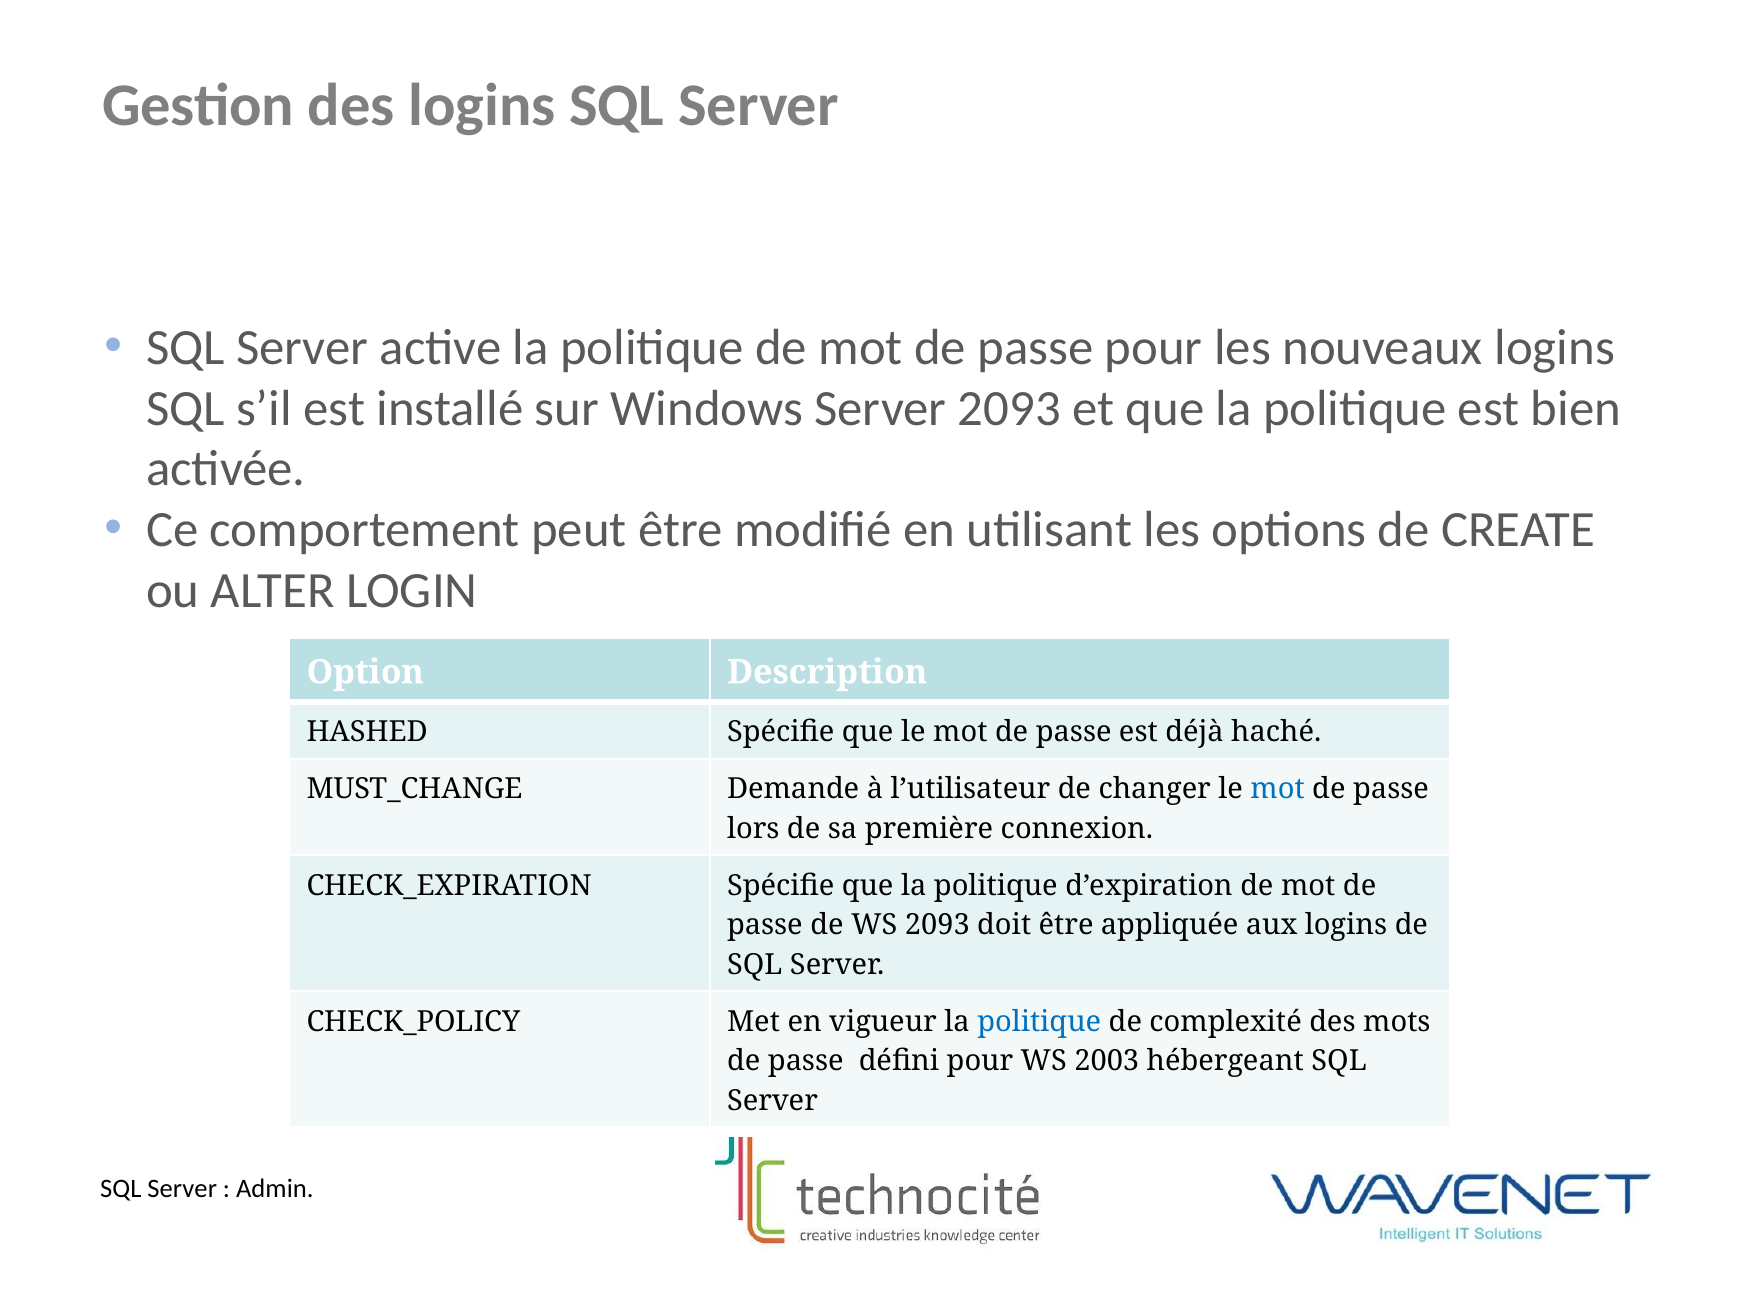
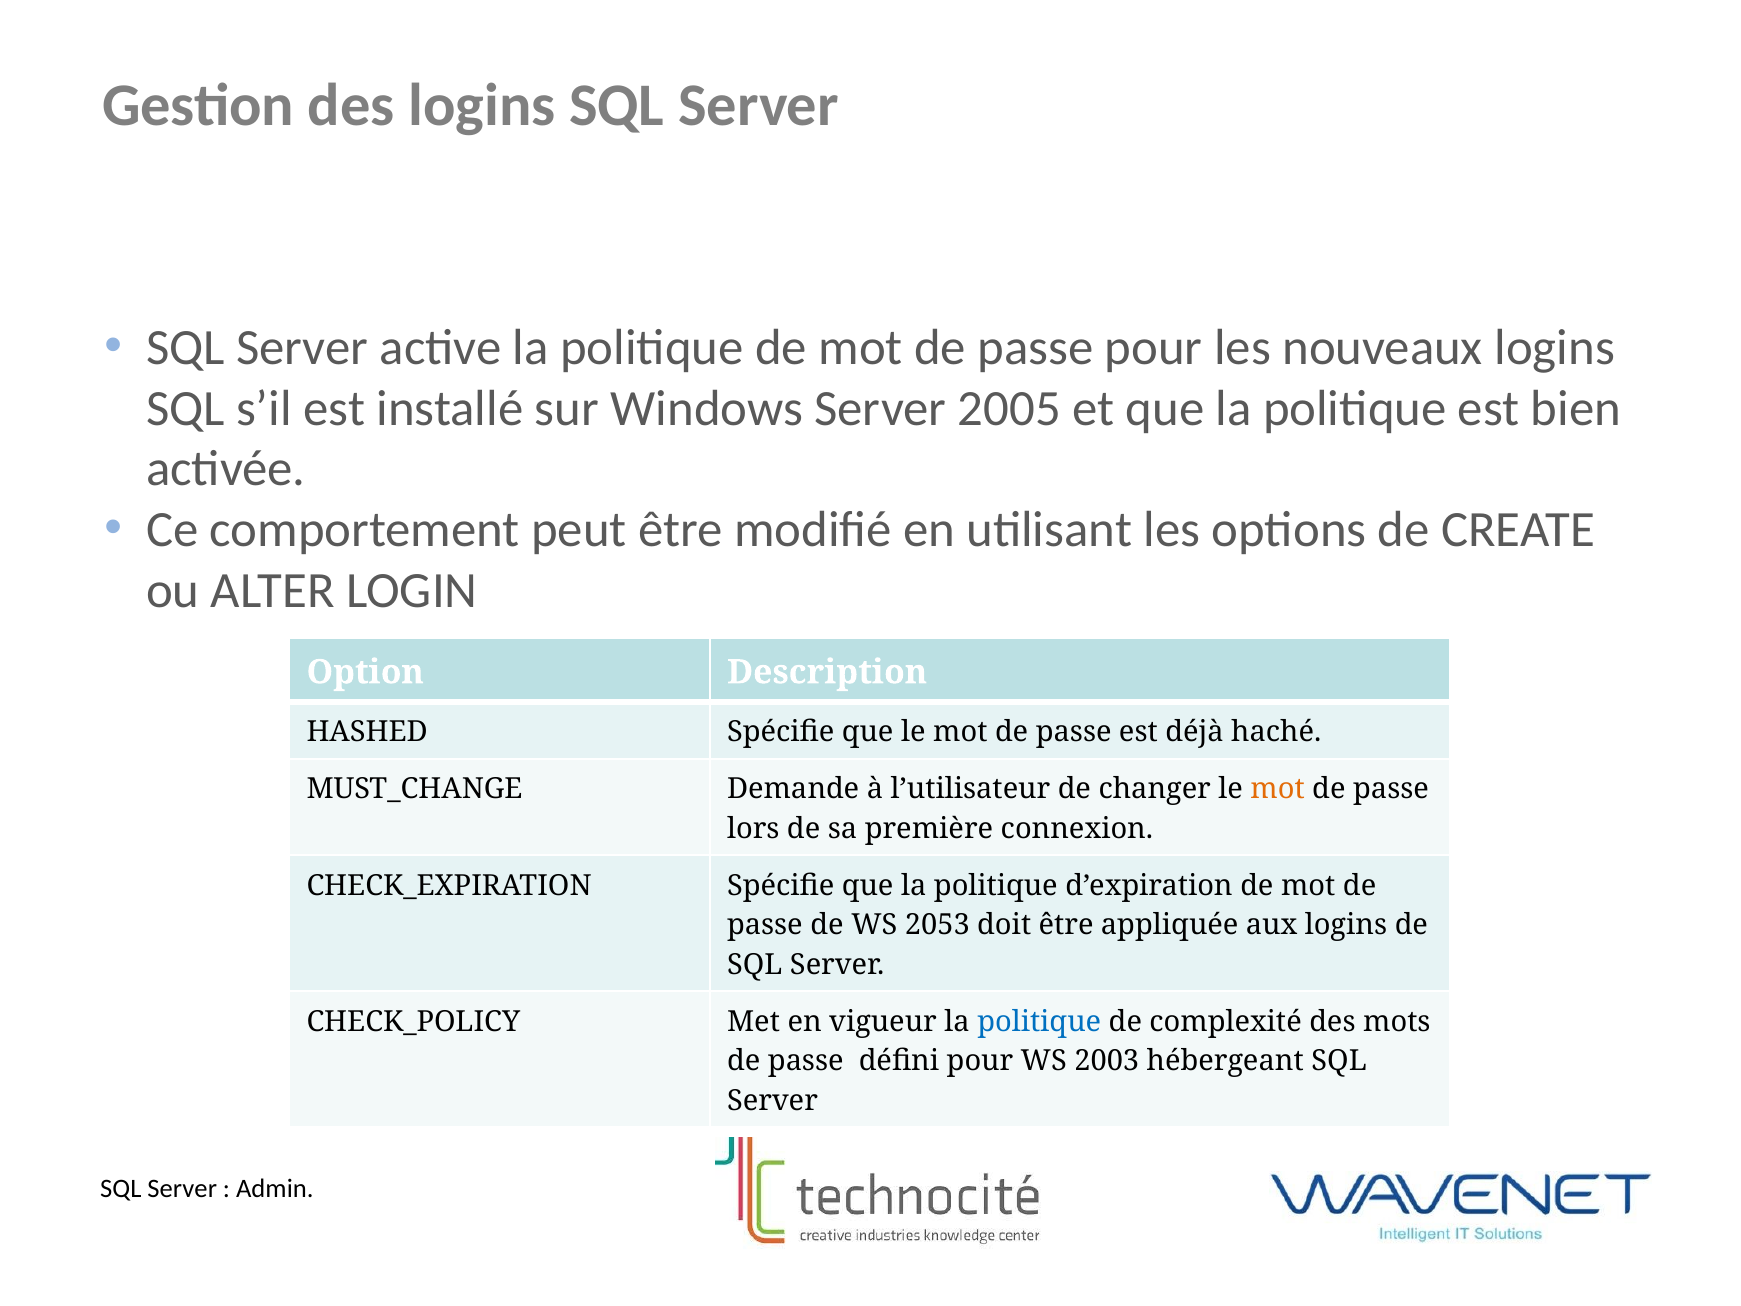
Server 2093: 2093 -> 2005 (1009, 408)
mot colour: blue -> orange (1278, 789)
WS 2093: 2093 -> 2053 (937, 925)
